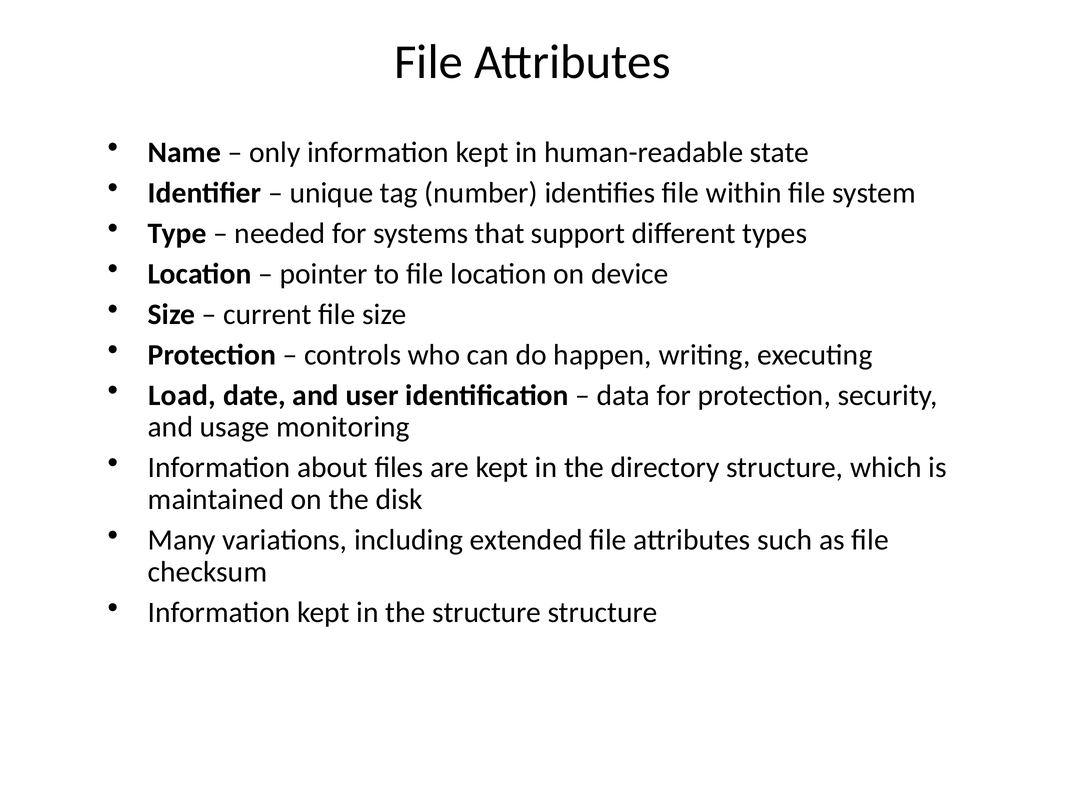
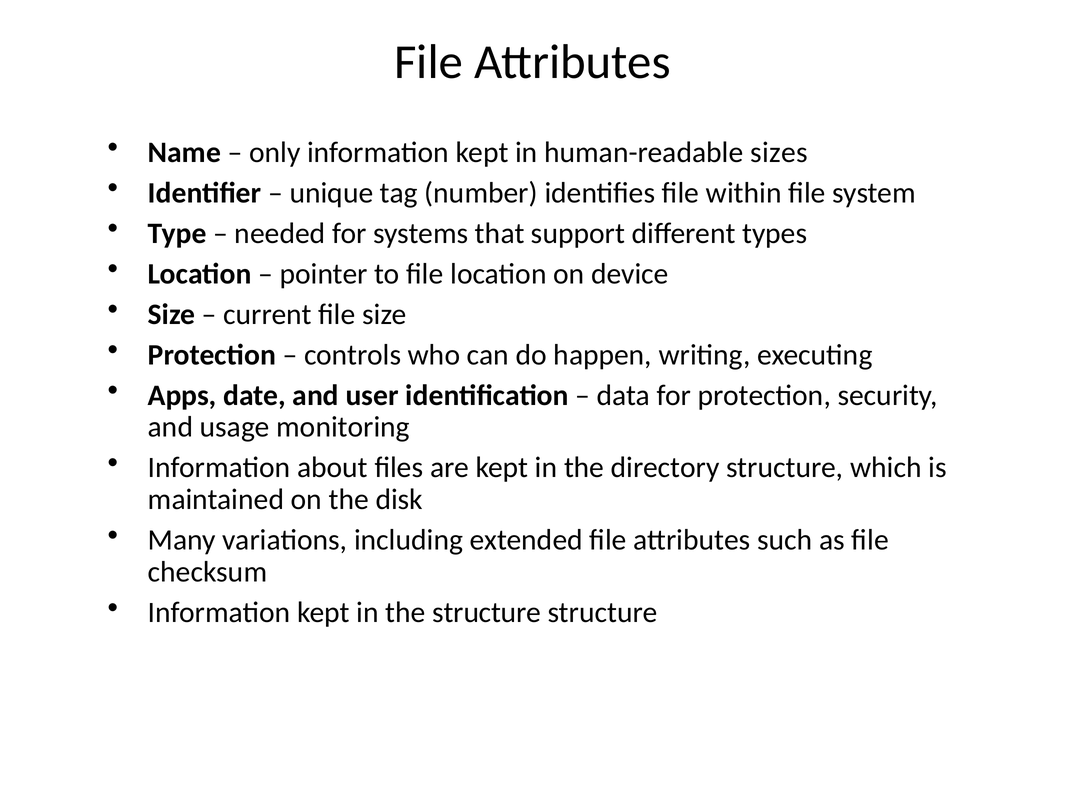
state: state -> sizes (779, 152)
Load: Load -> Apps (182, 395)
